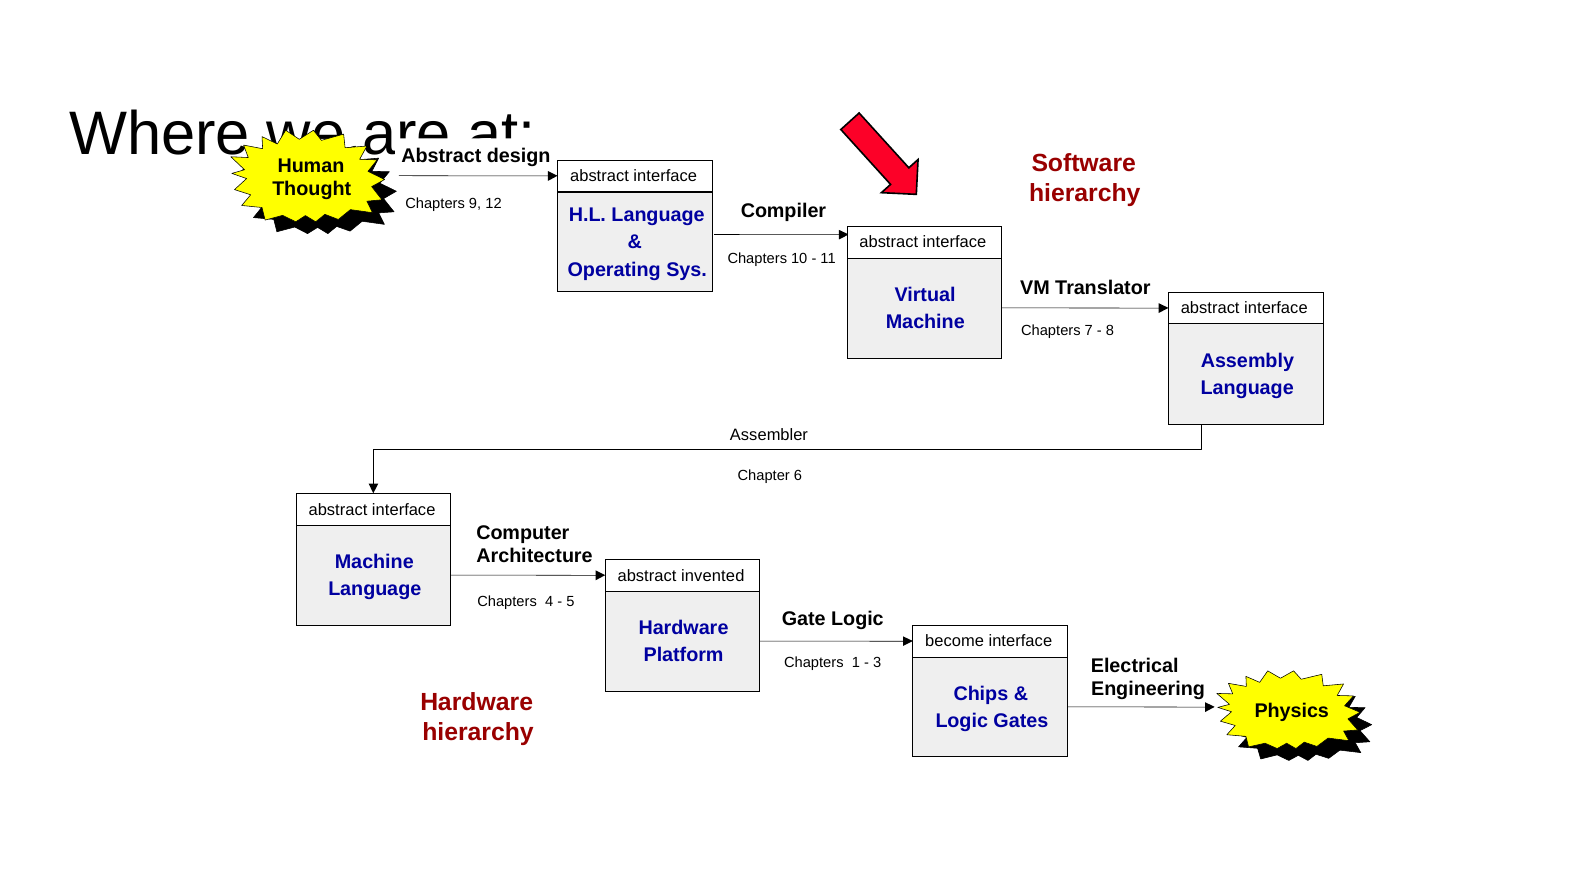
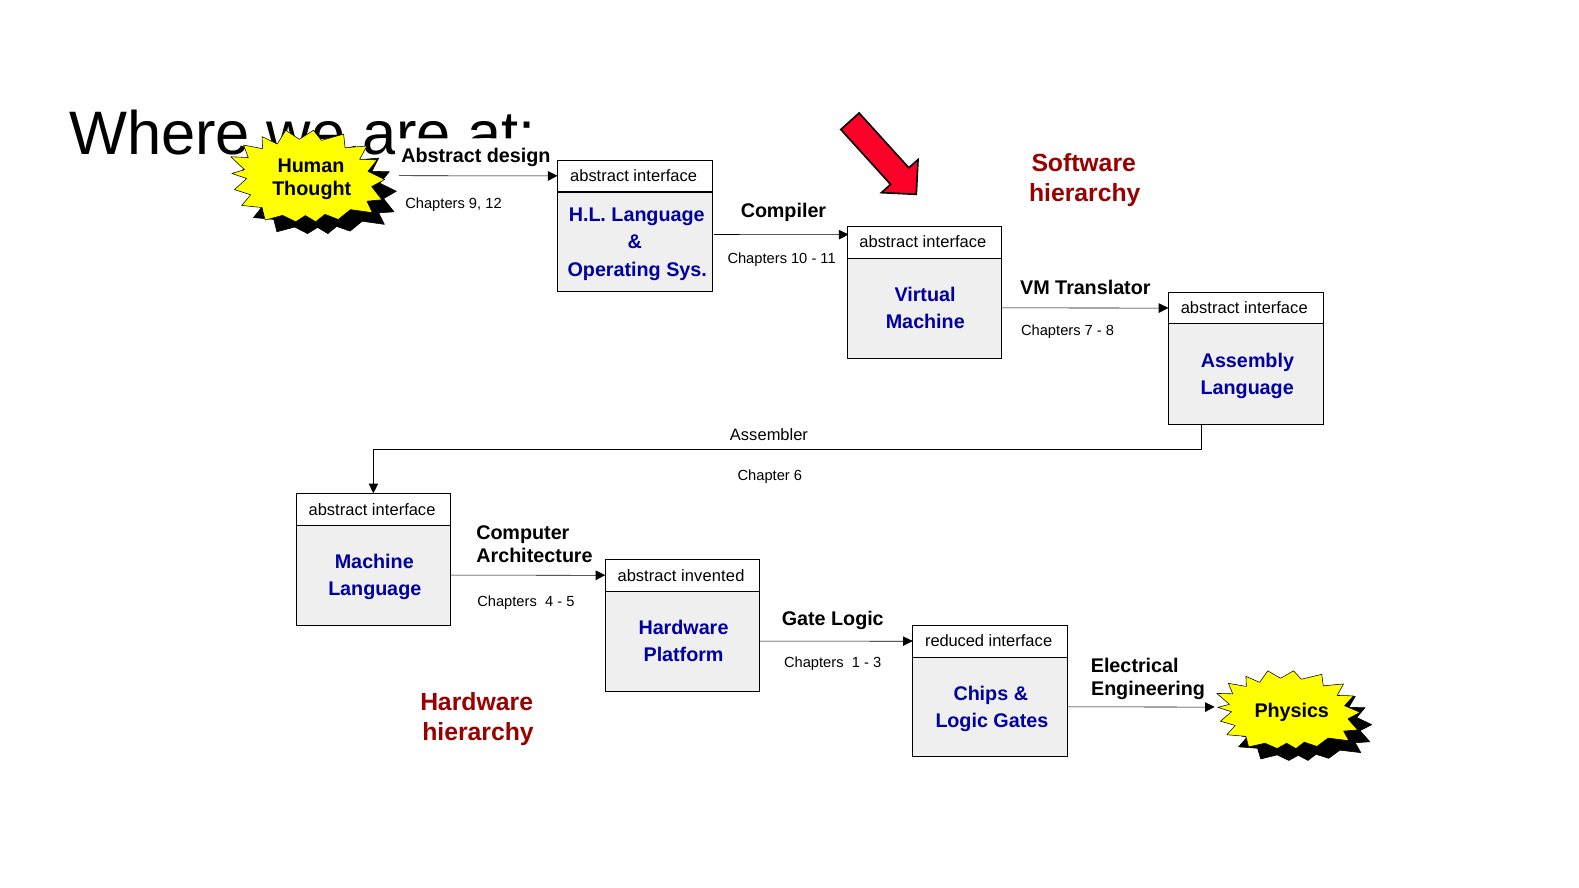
become: become -> reduced (955, 642)
